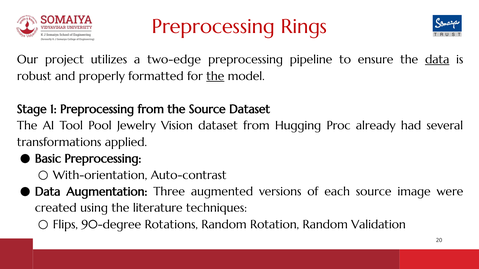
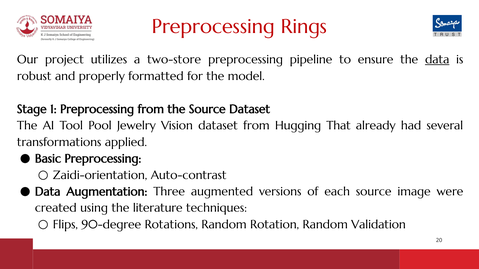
two-edge: two-edge -> two-store (174, 60)
the underline: present -> none (215, 76)
Proc: Proc -> That (339, 126)
With-orientation: With-orientation -> Zaidi-orientation (100, 175)
